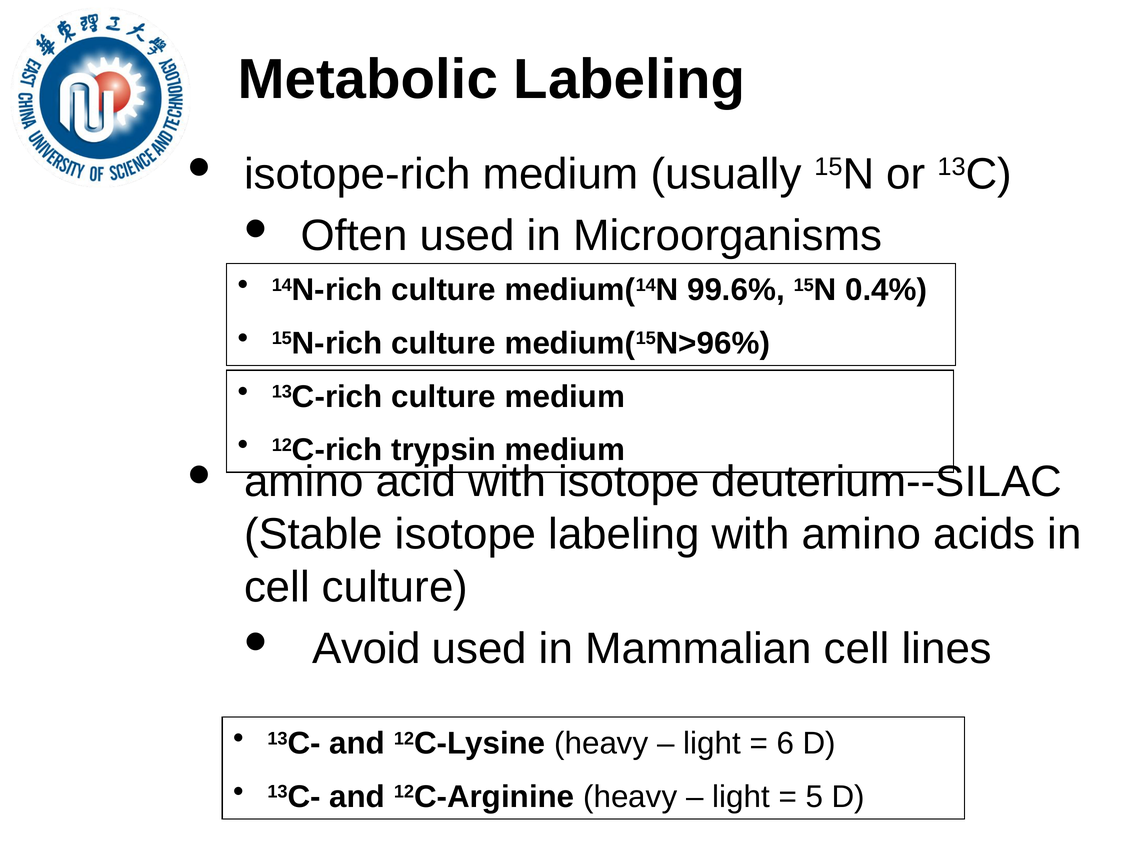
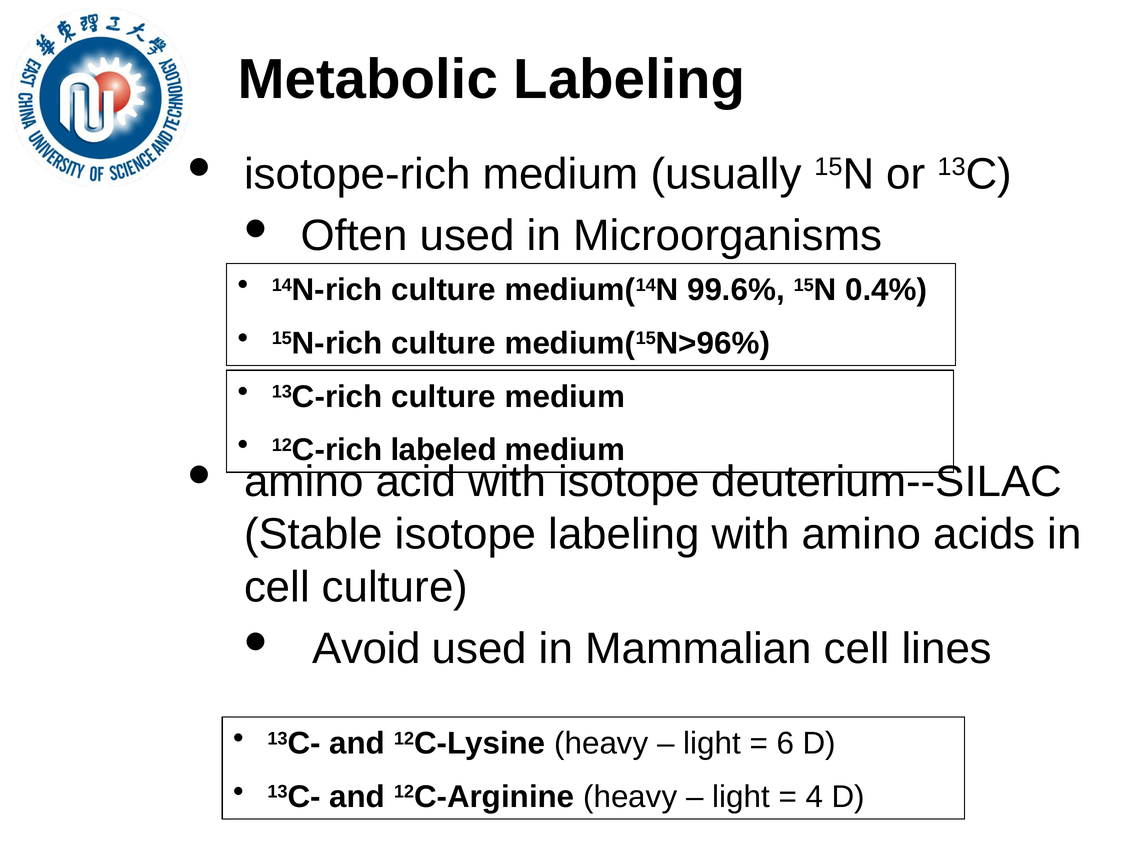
trypsin: trypsin -> labeled (444, 450)
5: 5 -> 4 (814, 797)
